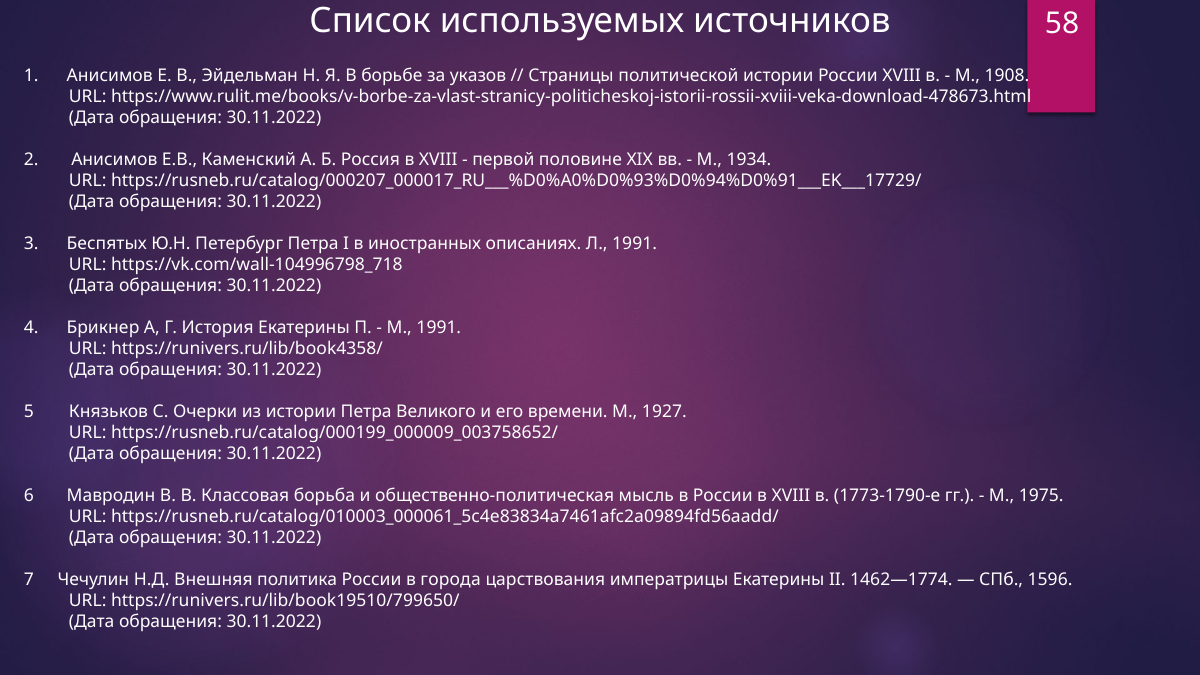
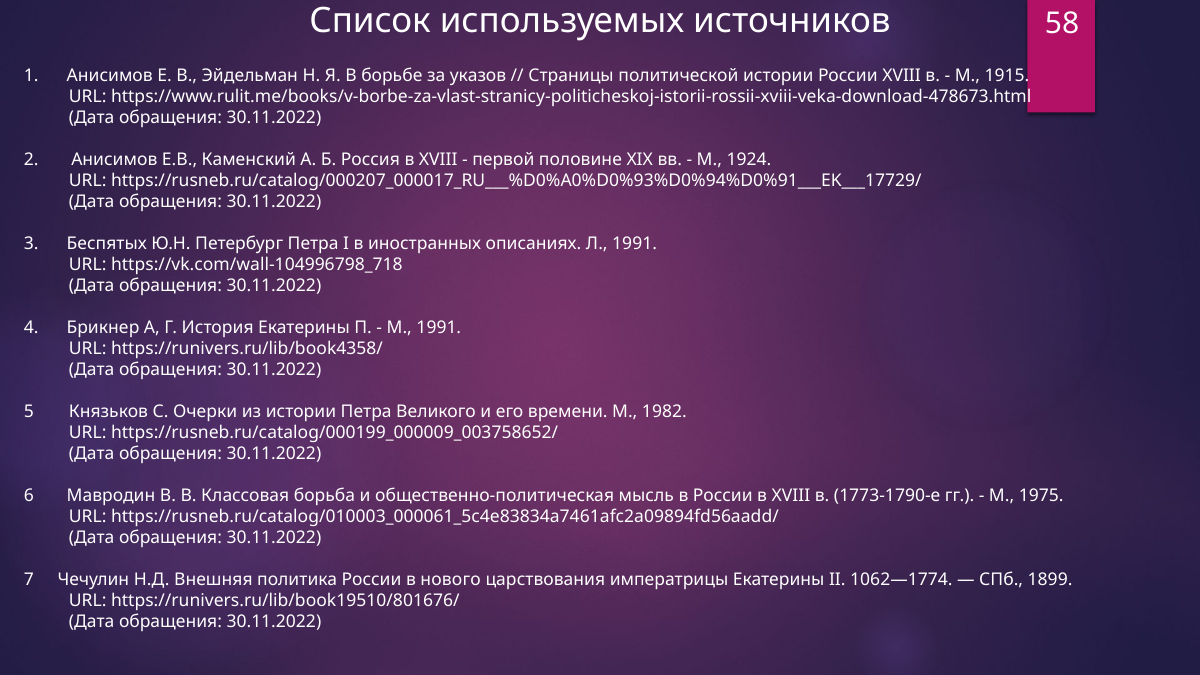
1908: 1908 -> 1915 (1007, 75)
1934: 1934 -> 1924 (749, 159)
1927: 1927 -> 1982 (664, 412)
города: города -> нового (451, 580)
1462—1774: 1462—1774 -> 1062—1774 (901, 580)
1596: 1596 -> 1899 (1050, 580)
https://runivers.ru/lib/book19510/799650/: https://runivers.ru/lib/book19510/799650/ -> https://runivers.ru/lib/book19510/801676/ (285, 601)
